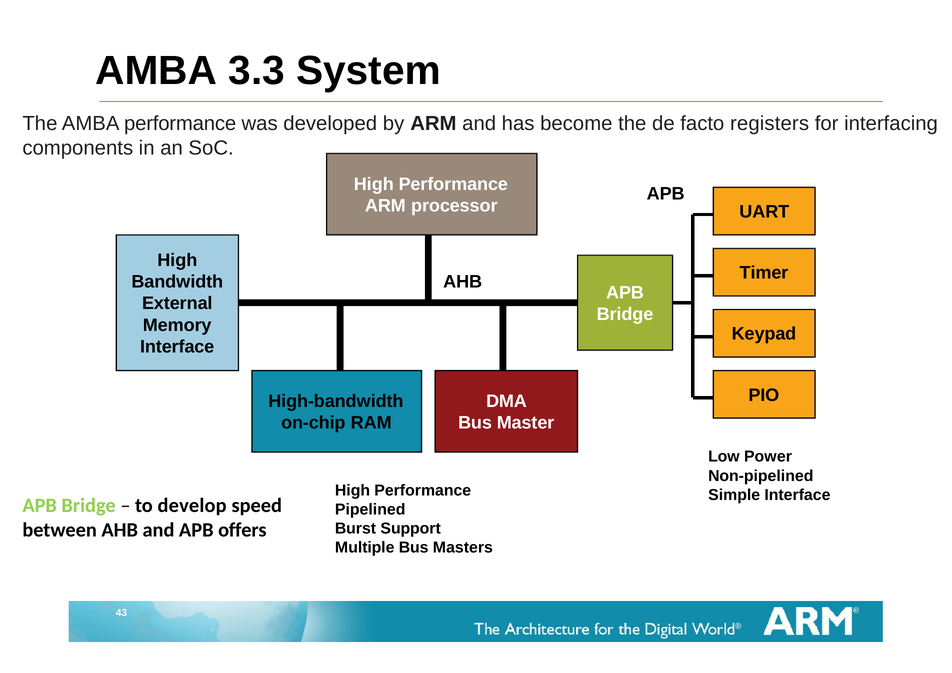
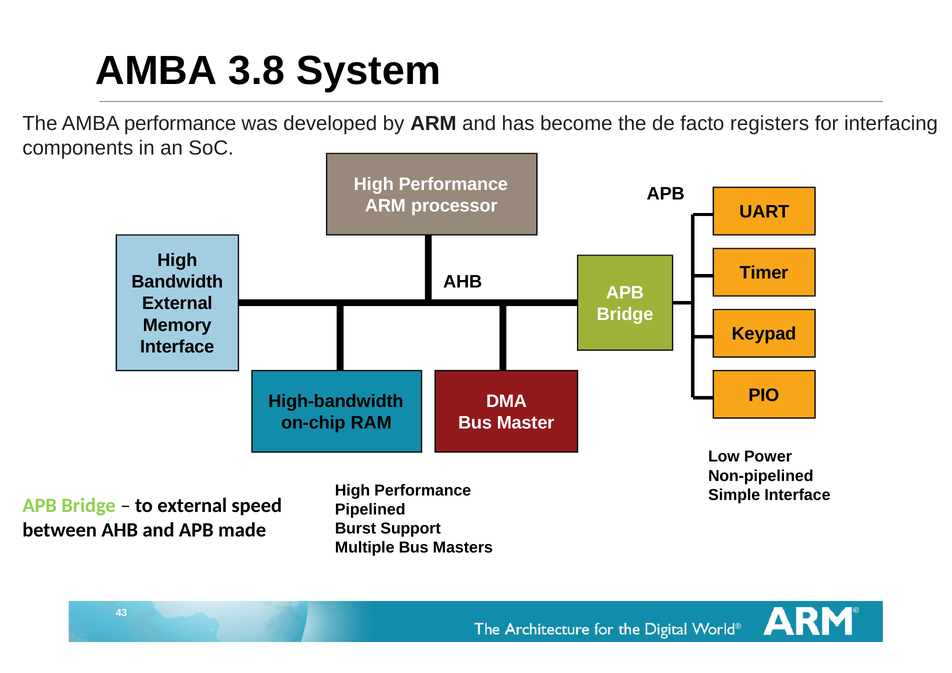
3.3: 3.3 -> 3.8 (257, 71)
to develop: develop -> external (192, 505)
offers: offers -> made (242, 530)
